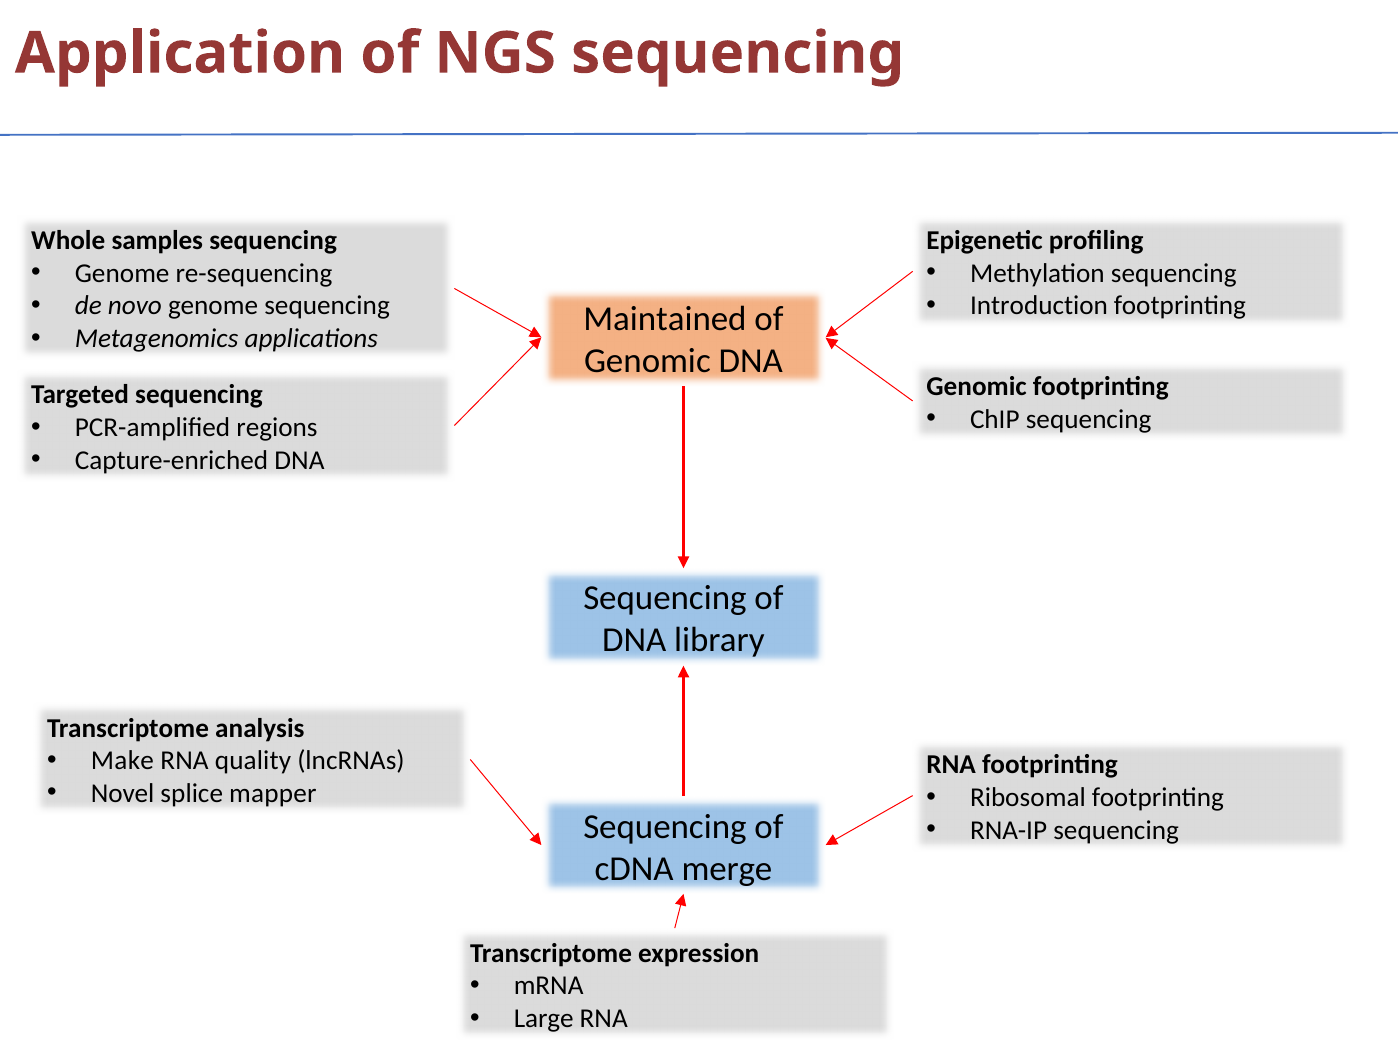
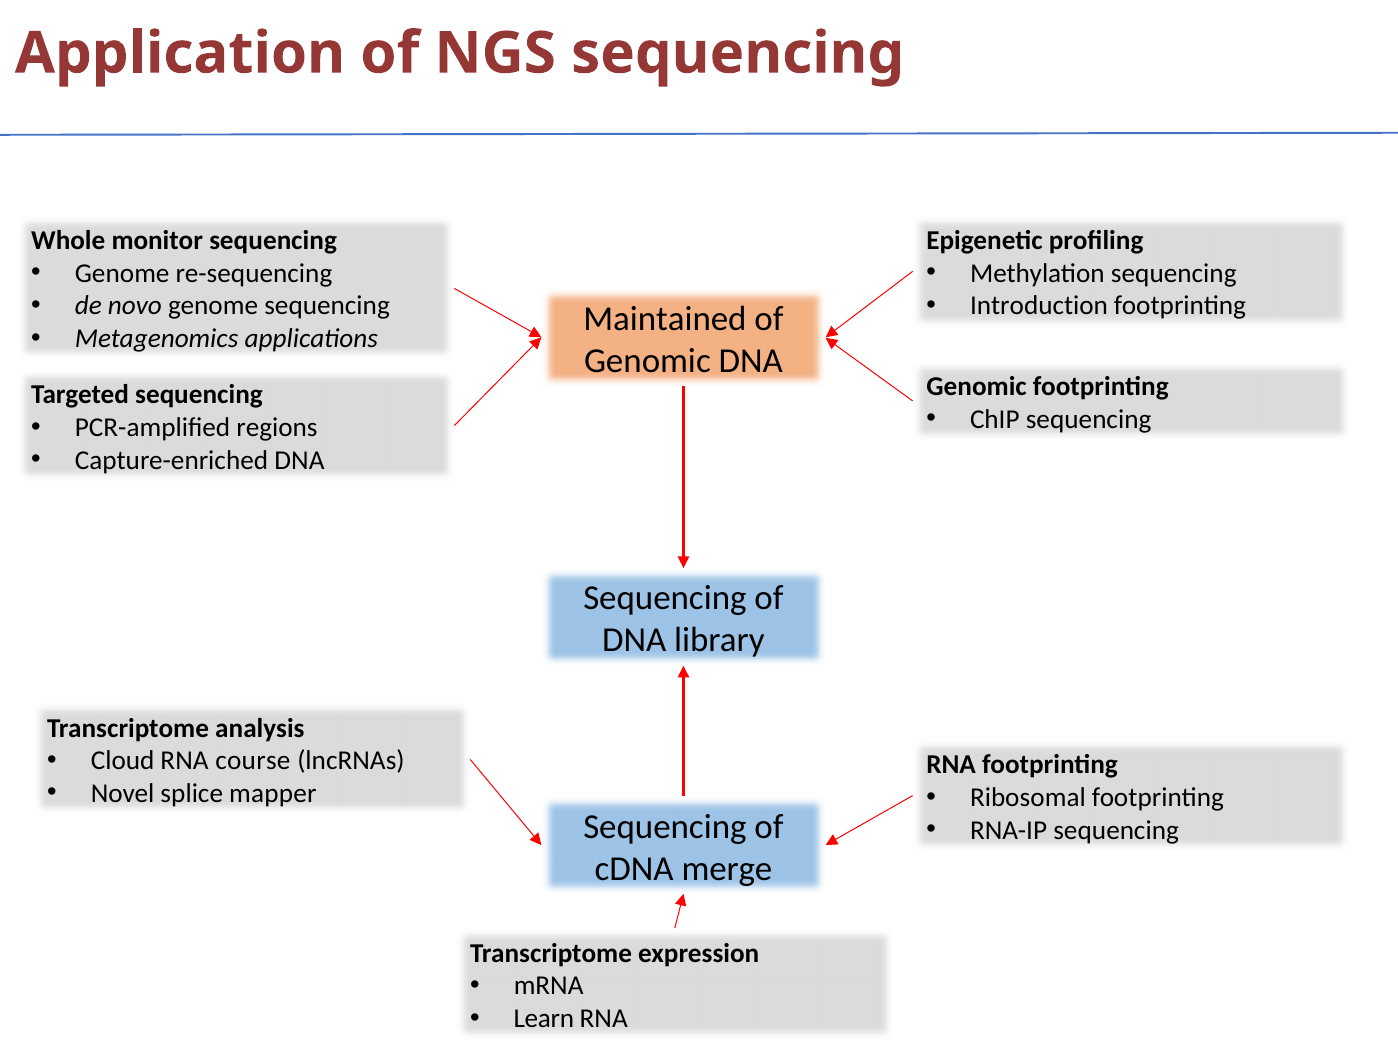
samples: samples -> monitor (157, 240)
Make: Make -> Cloud (123, 760)
quality: quality -> course (253, 760)
Large: Large -> Learn (544, 1018)
